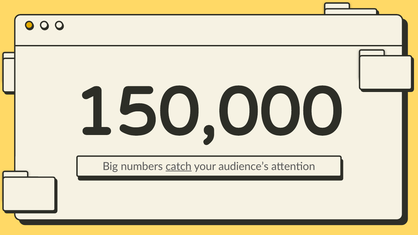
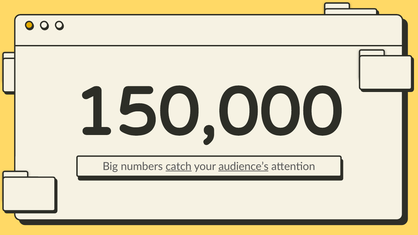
audience’s underline: none -> present (244, 167)
